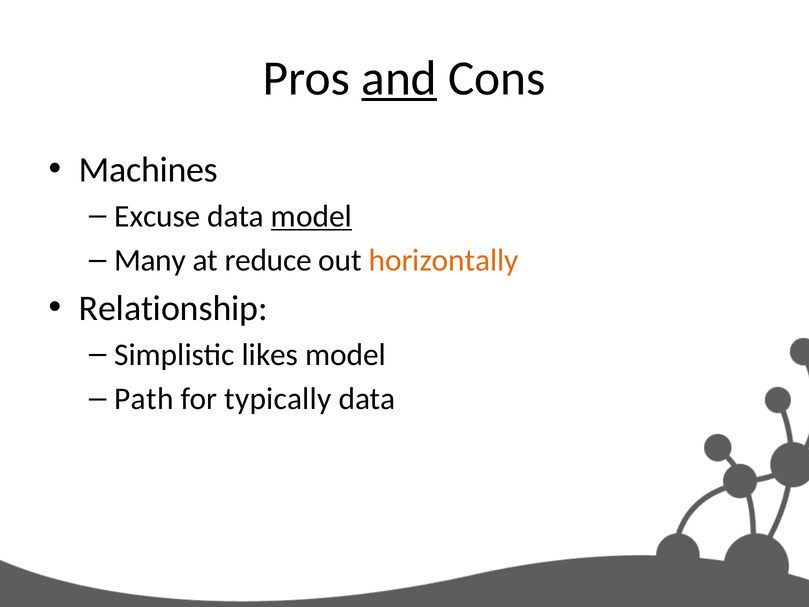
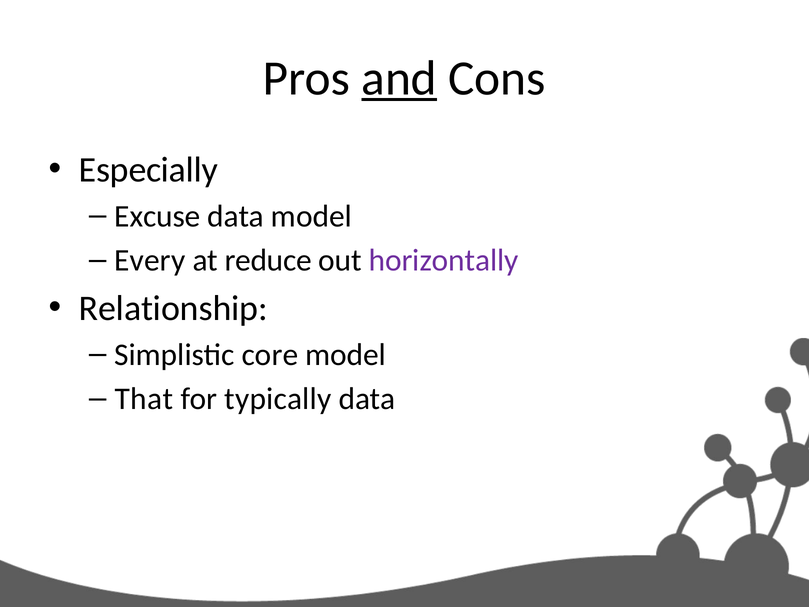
Machines: Machines -> Especially (148, 170)
model underline: present -> none (311, 216)
Many: Many -> Every (150, 260)
horizontally colour: orange -> purple (444, 260)
likes: likes -> core (270, 355)
Path: Path -> That (144, 399)
